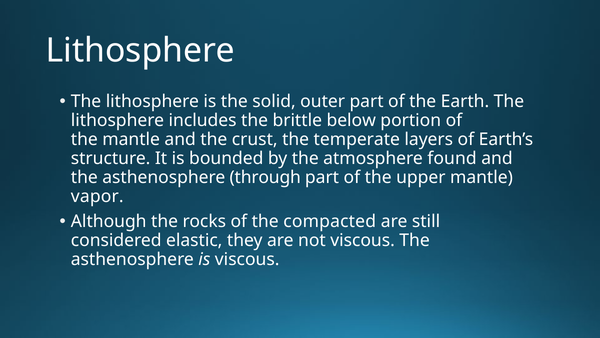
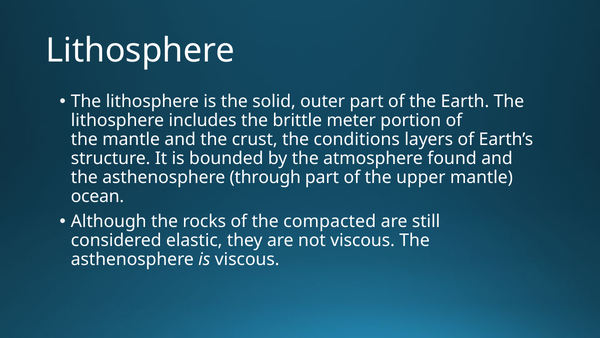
below: below -> meter (351, 120)
temperate: temperate -> conditions (357, 139)
vapor: vapor -> ocean (97, 196)
